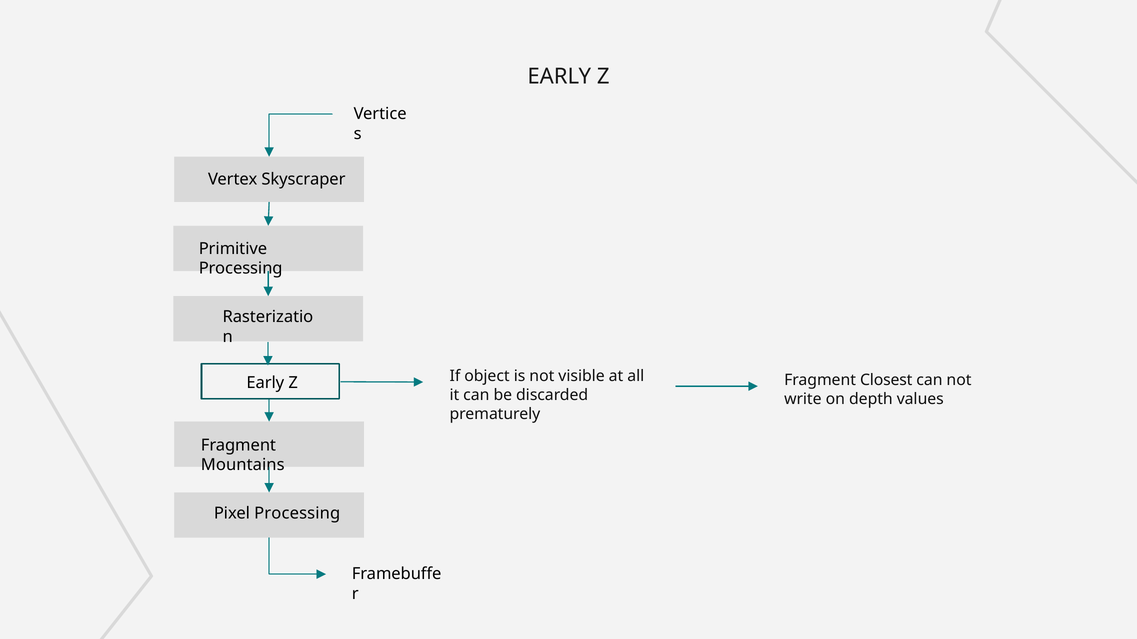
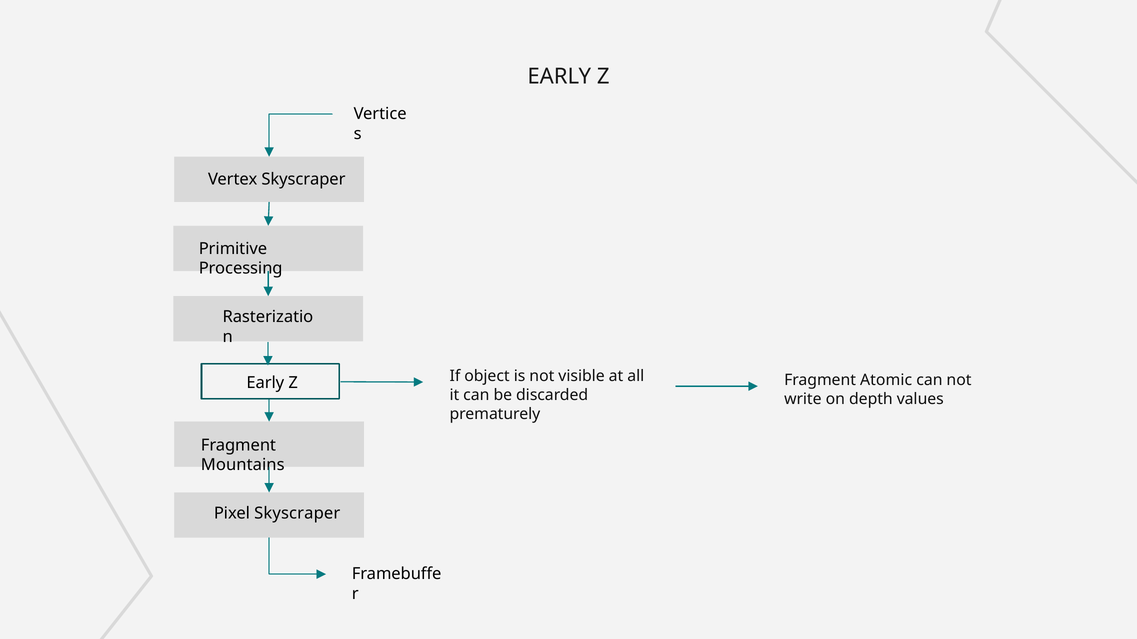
Closest: Closest -> Atomic (886, 381)
Pixel Processing: Processing -> Skyscraper (297, 514)
